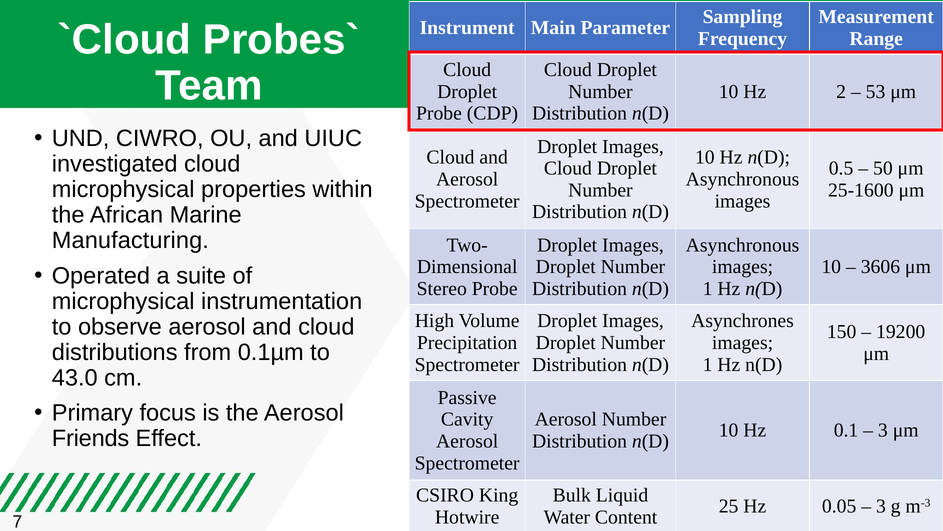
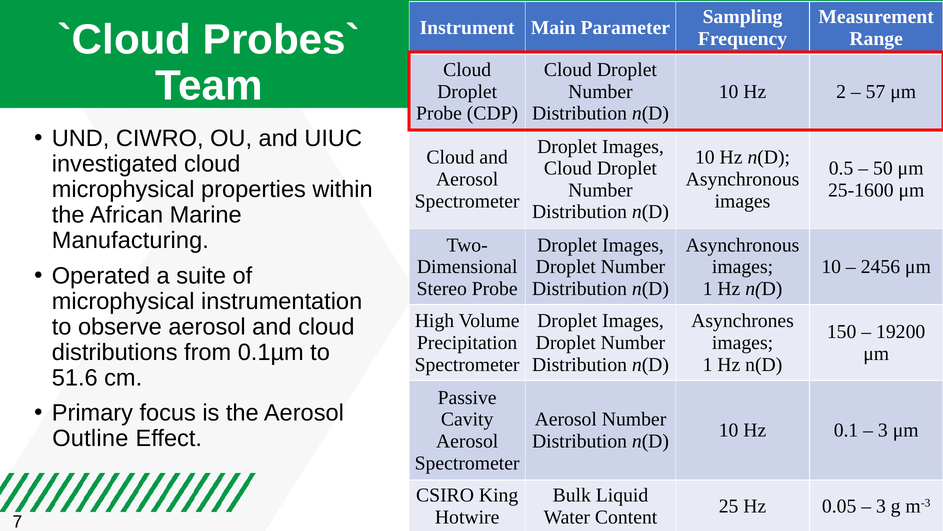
53: 53 -> 57 (876, 92)
3606: 3606 -> 2456 (880, 267)
43.0: 43.0 -> 51.6 (75, 377)
Friends: Friends -> Outline (90, 438)
